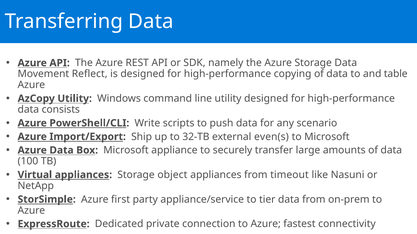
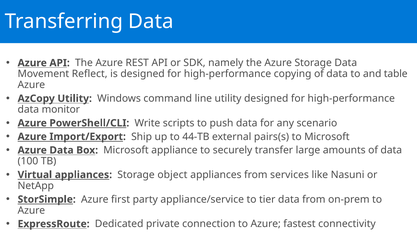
consists: consists -> monitor (61, 110)
32-TB: 32-TB -> 44-TB (196, 137)
even(s: even(s -> pairs(s (271, 137)
timeout: timeout -> services (290, 175)
